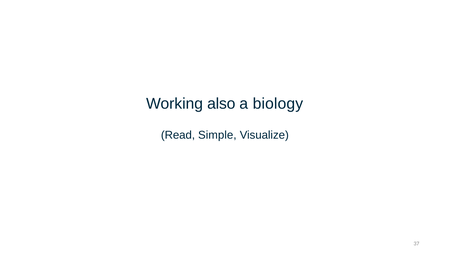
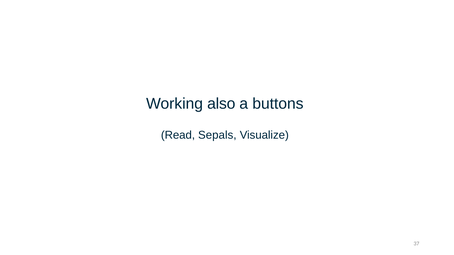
biology: biology -> buttons (278, 104)
Simple: Simple -> Sepals (217, 135)
